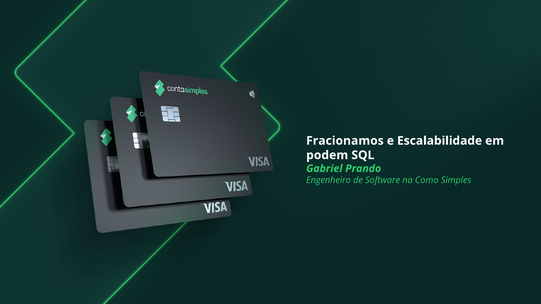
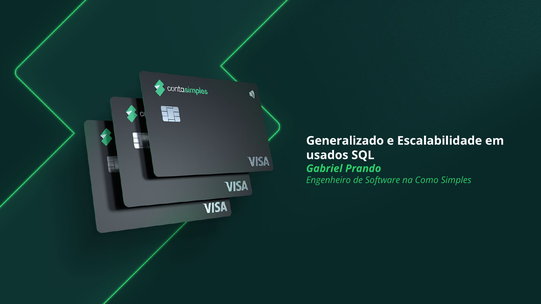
Fracionamos: Fracionamos -> Generalizado (345, 141)
podem: podem -> usados (327, 155)
